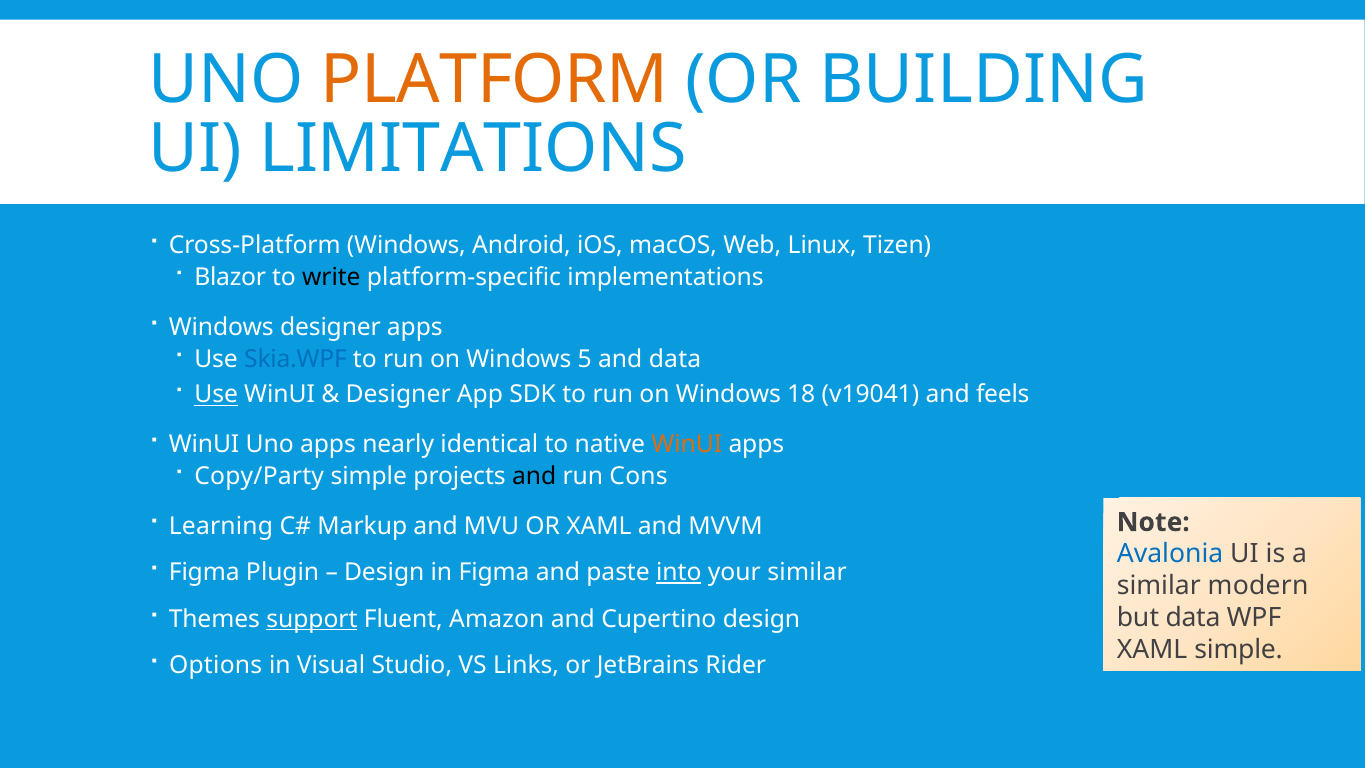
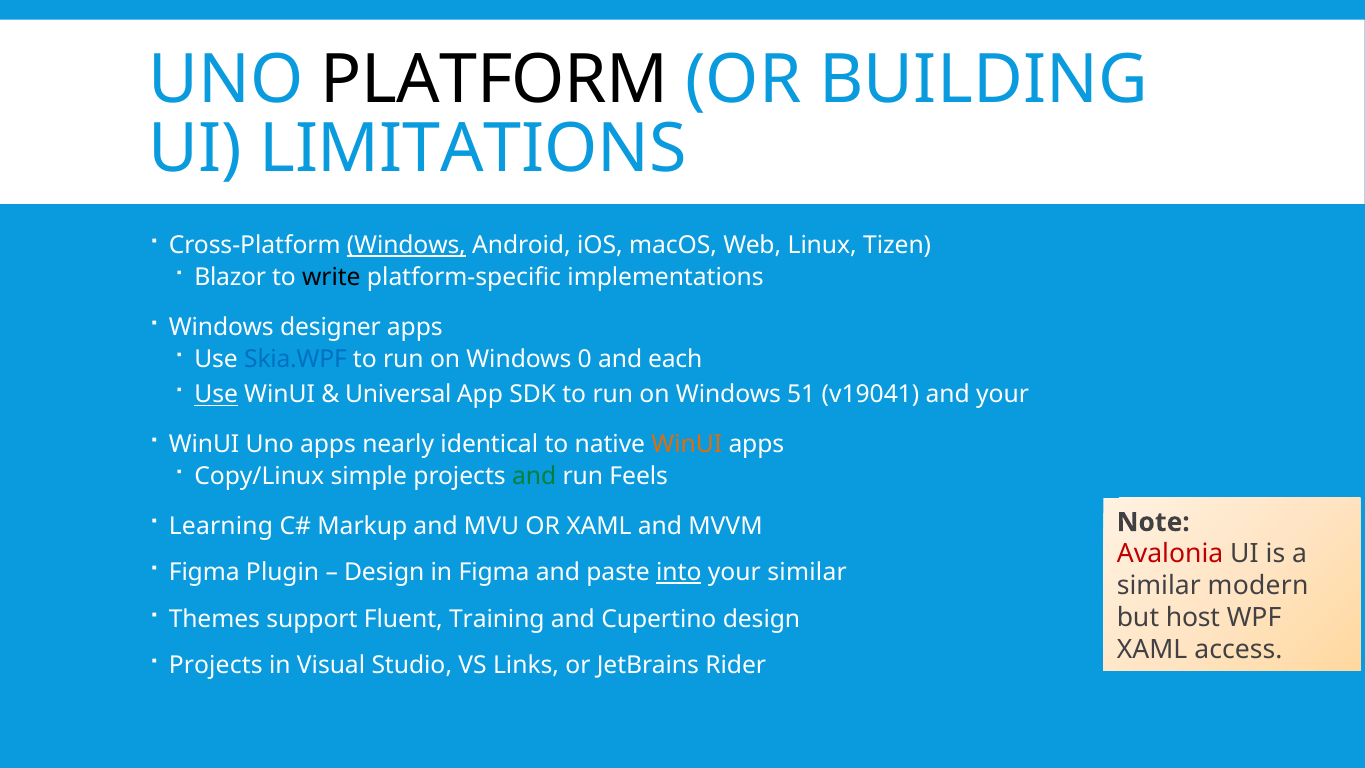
PLATFORM colour: orange -> black (495, 80)
Windows underline: none -> present (406, 245)
5: 5 -> 0 (585, 359)
and data: data -> each (675, 359)
Designer: Designer -> Universal (398, 395)
18: 18 -> 51 (801, 395)
and feels: feels -> your (1003, 395)
Copy/Party: Copy/Party -> Copy/Linux (259, 476)
and colour: black -> green (534, 476)
Cons: Cons -> Feels (639, 476)
Avalonia colour: blue -> red (1170, 554)
support underline: present -> none (312, 619)
Amazon: Amazon -> Training (497, 619)
but data: data -> host (1193, 618)
XAML simple: simple -> access (1238, 650)
Options: Options -> Projects (216, 666)
